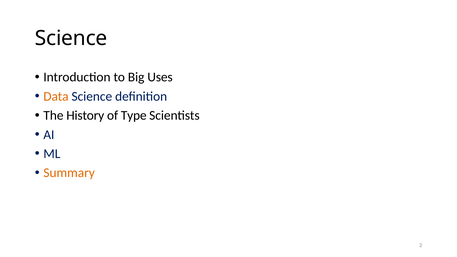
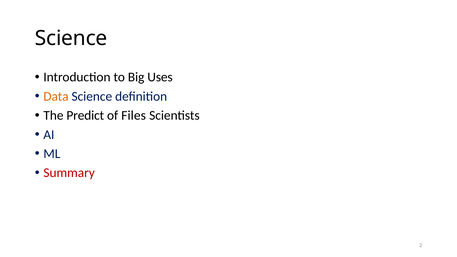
History: History -> Predict (85, 116)
Type: Type -> Files (134, 116)
Summary colour: orange -> red (69, 173)
